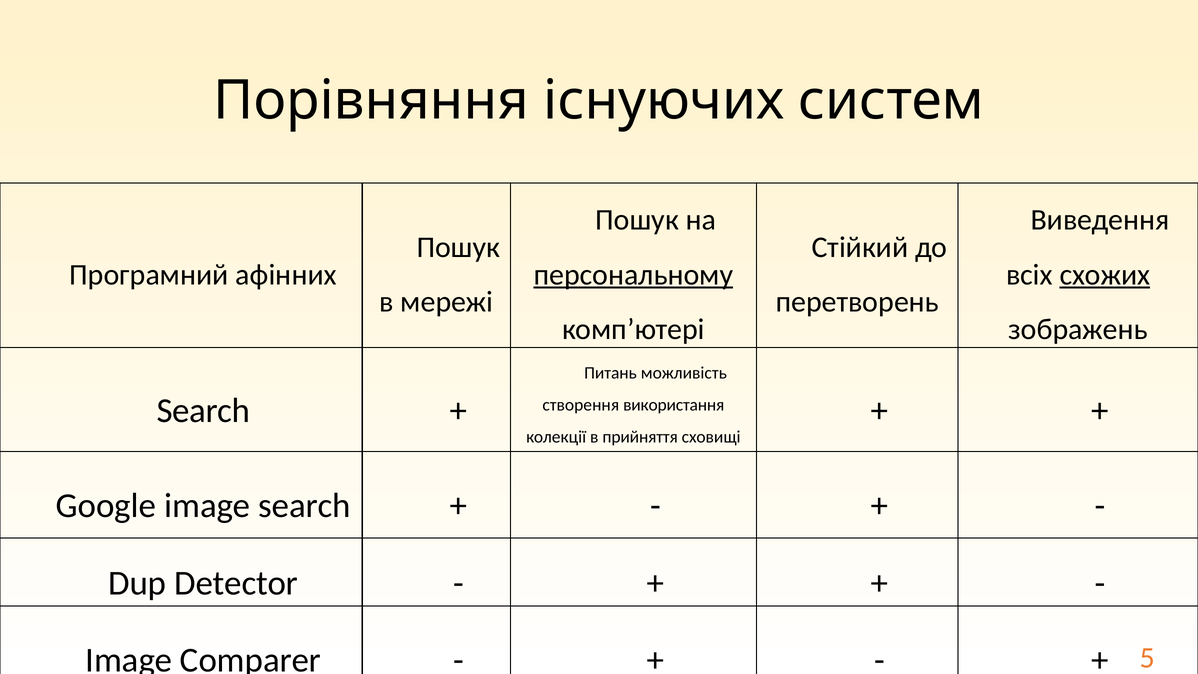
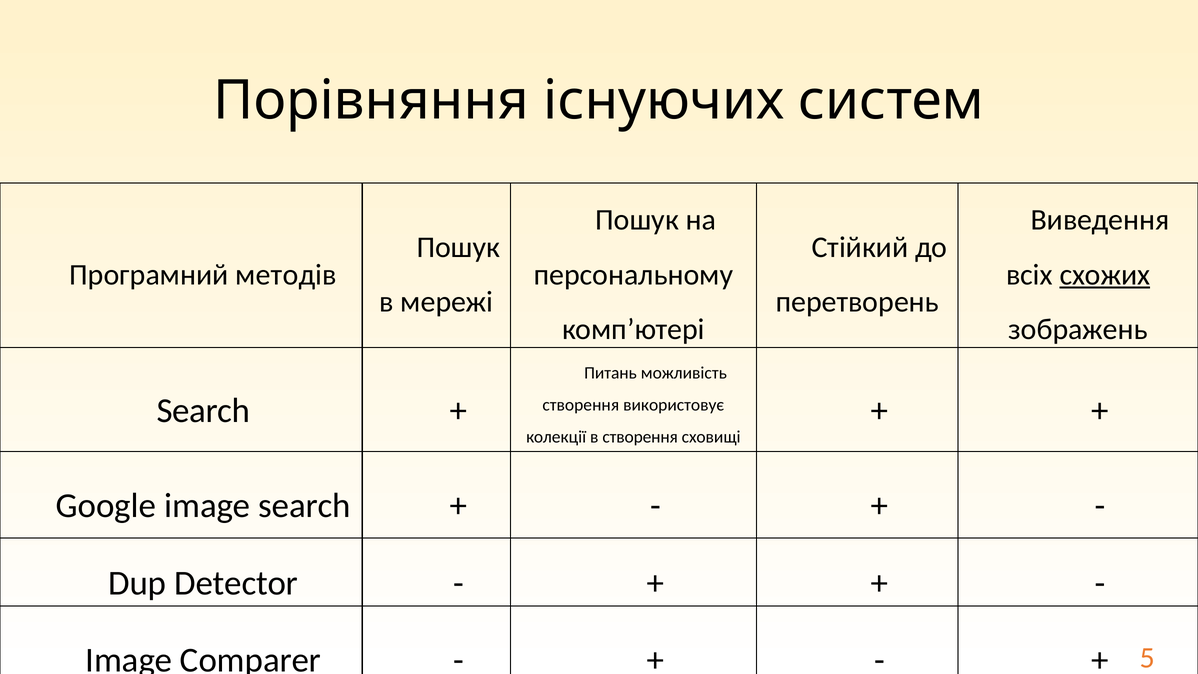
афінних: афінних -> методів (286, 275)
персональному underline: present -> none (633, 275)
використання: використання -> використовує (674, 405)
в прийняття: прийняття -> створення (640, 437)
